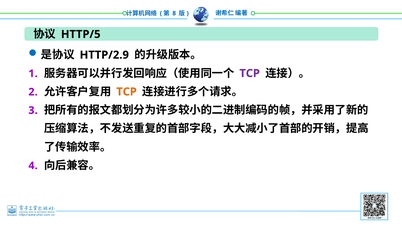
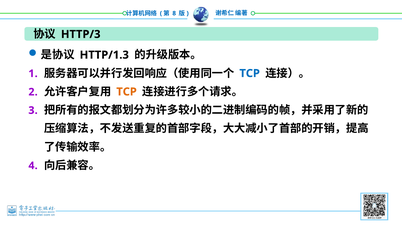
HTTP/5: HTTP/5 -> HTTP/3 (81, 34)
HTTP/2.9: HTTP/2.9 -> HTTP/1.3 (104, 55)
TCP colour: purple -> blue (250, 73)
